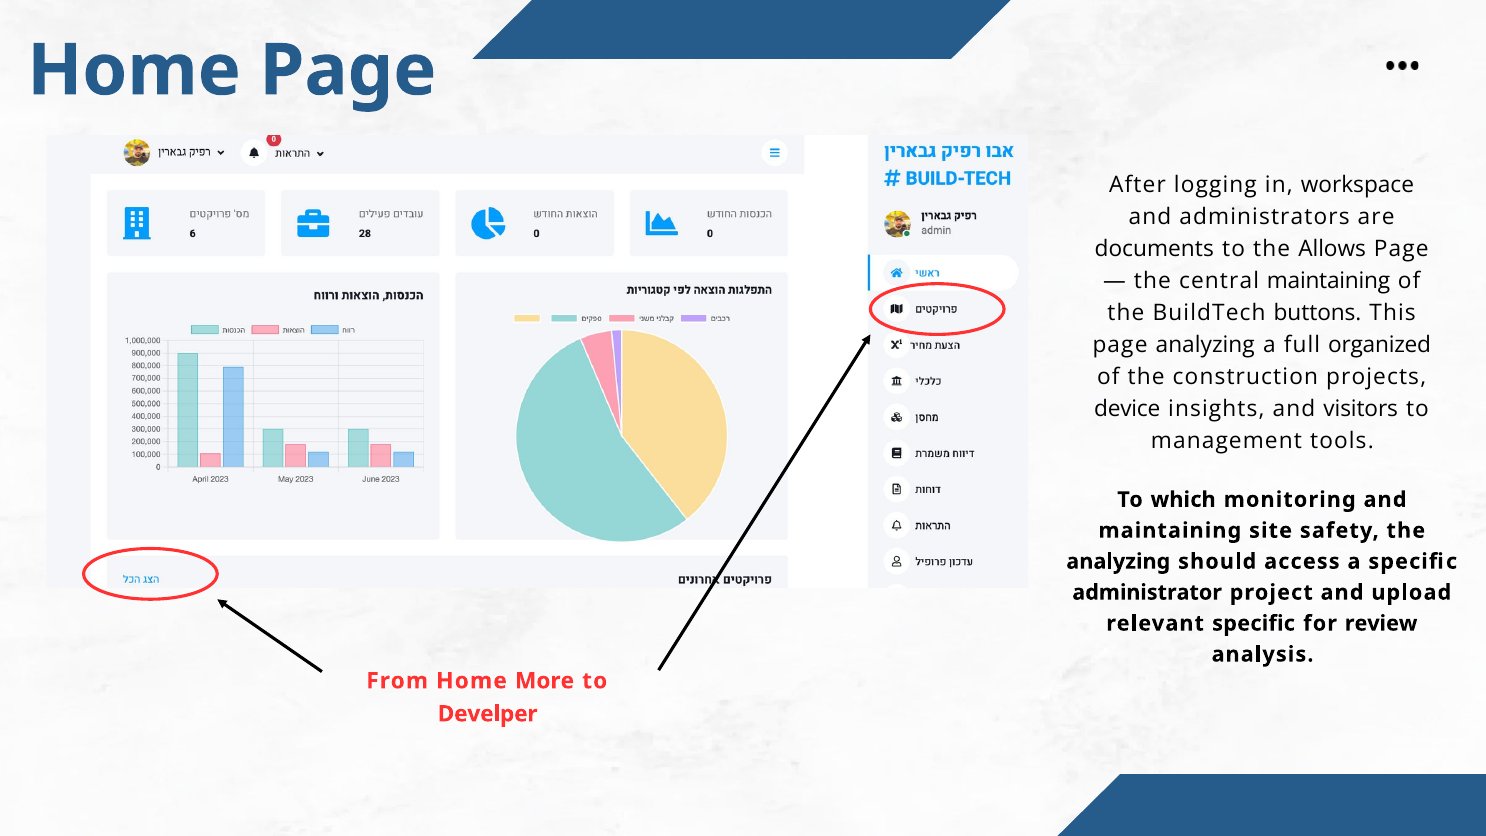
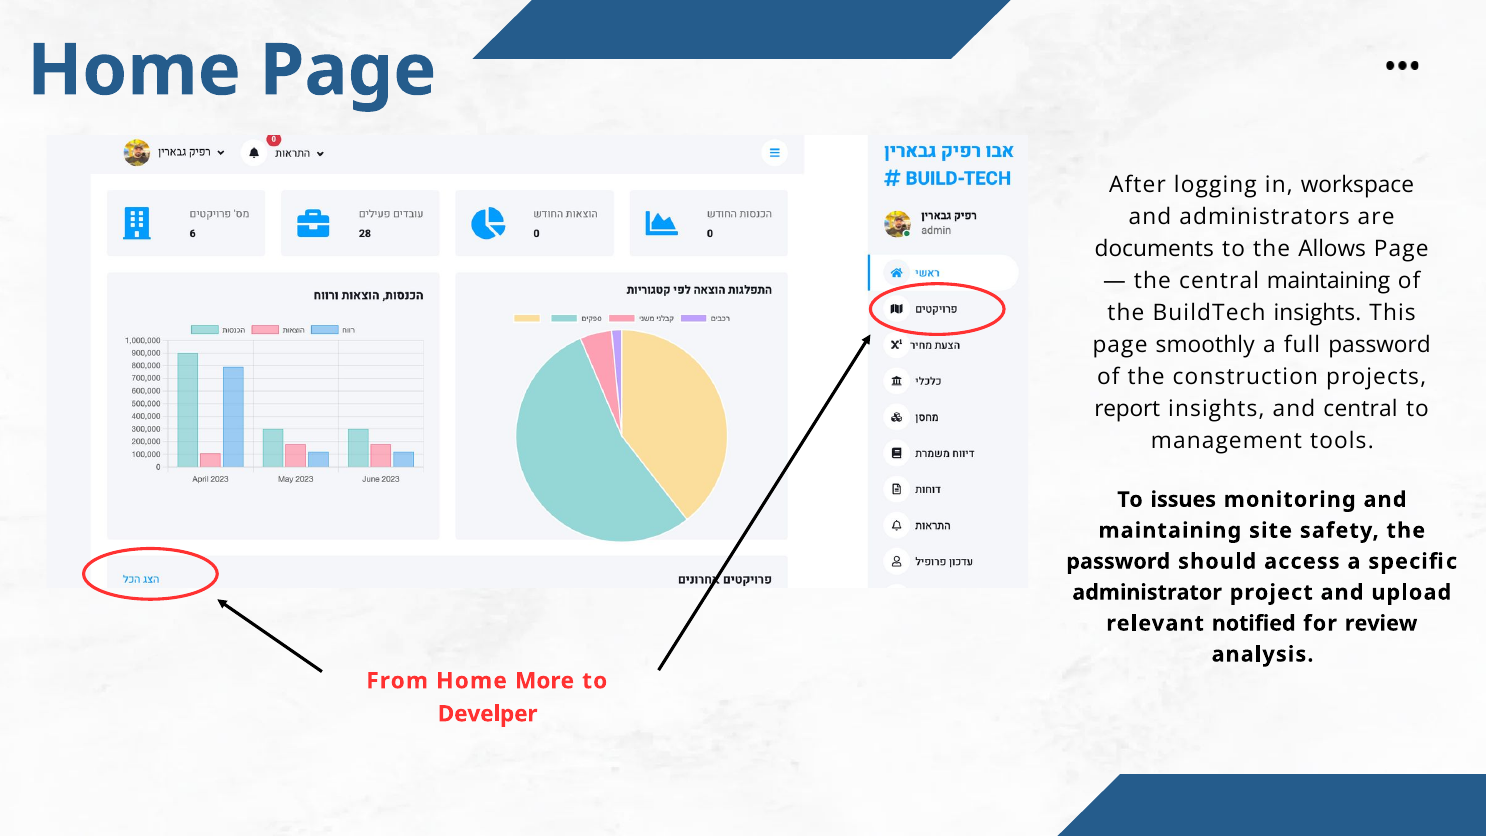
BuildTech buttons: buttons -> insights (1317, 313)
page analyzing: analyzing -> smoothly (1205, 345)
full organized: organized -> password (1379, 345)
device: device -> report (1127, 409)
and visitors: visitors -> central (1361, 409)
which: which -> issues (1183, 500)
analyzing: analyzing -> password (1118, 561)
relevant specific: specific -> notified (1254, 623)
